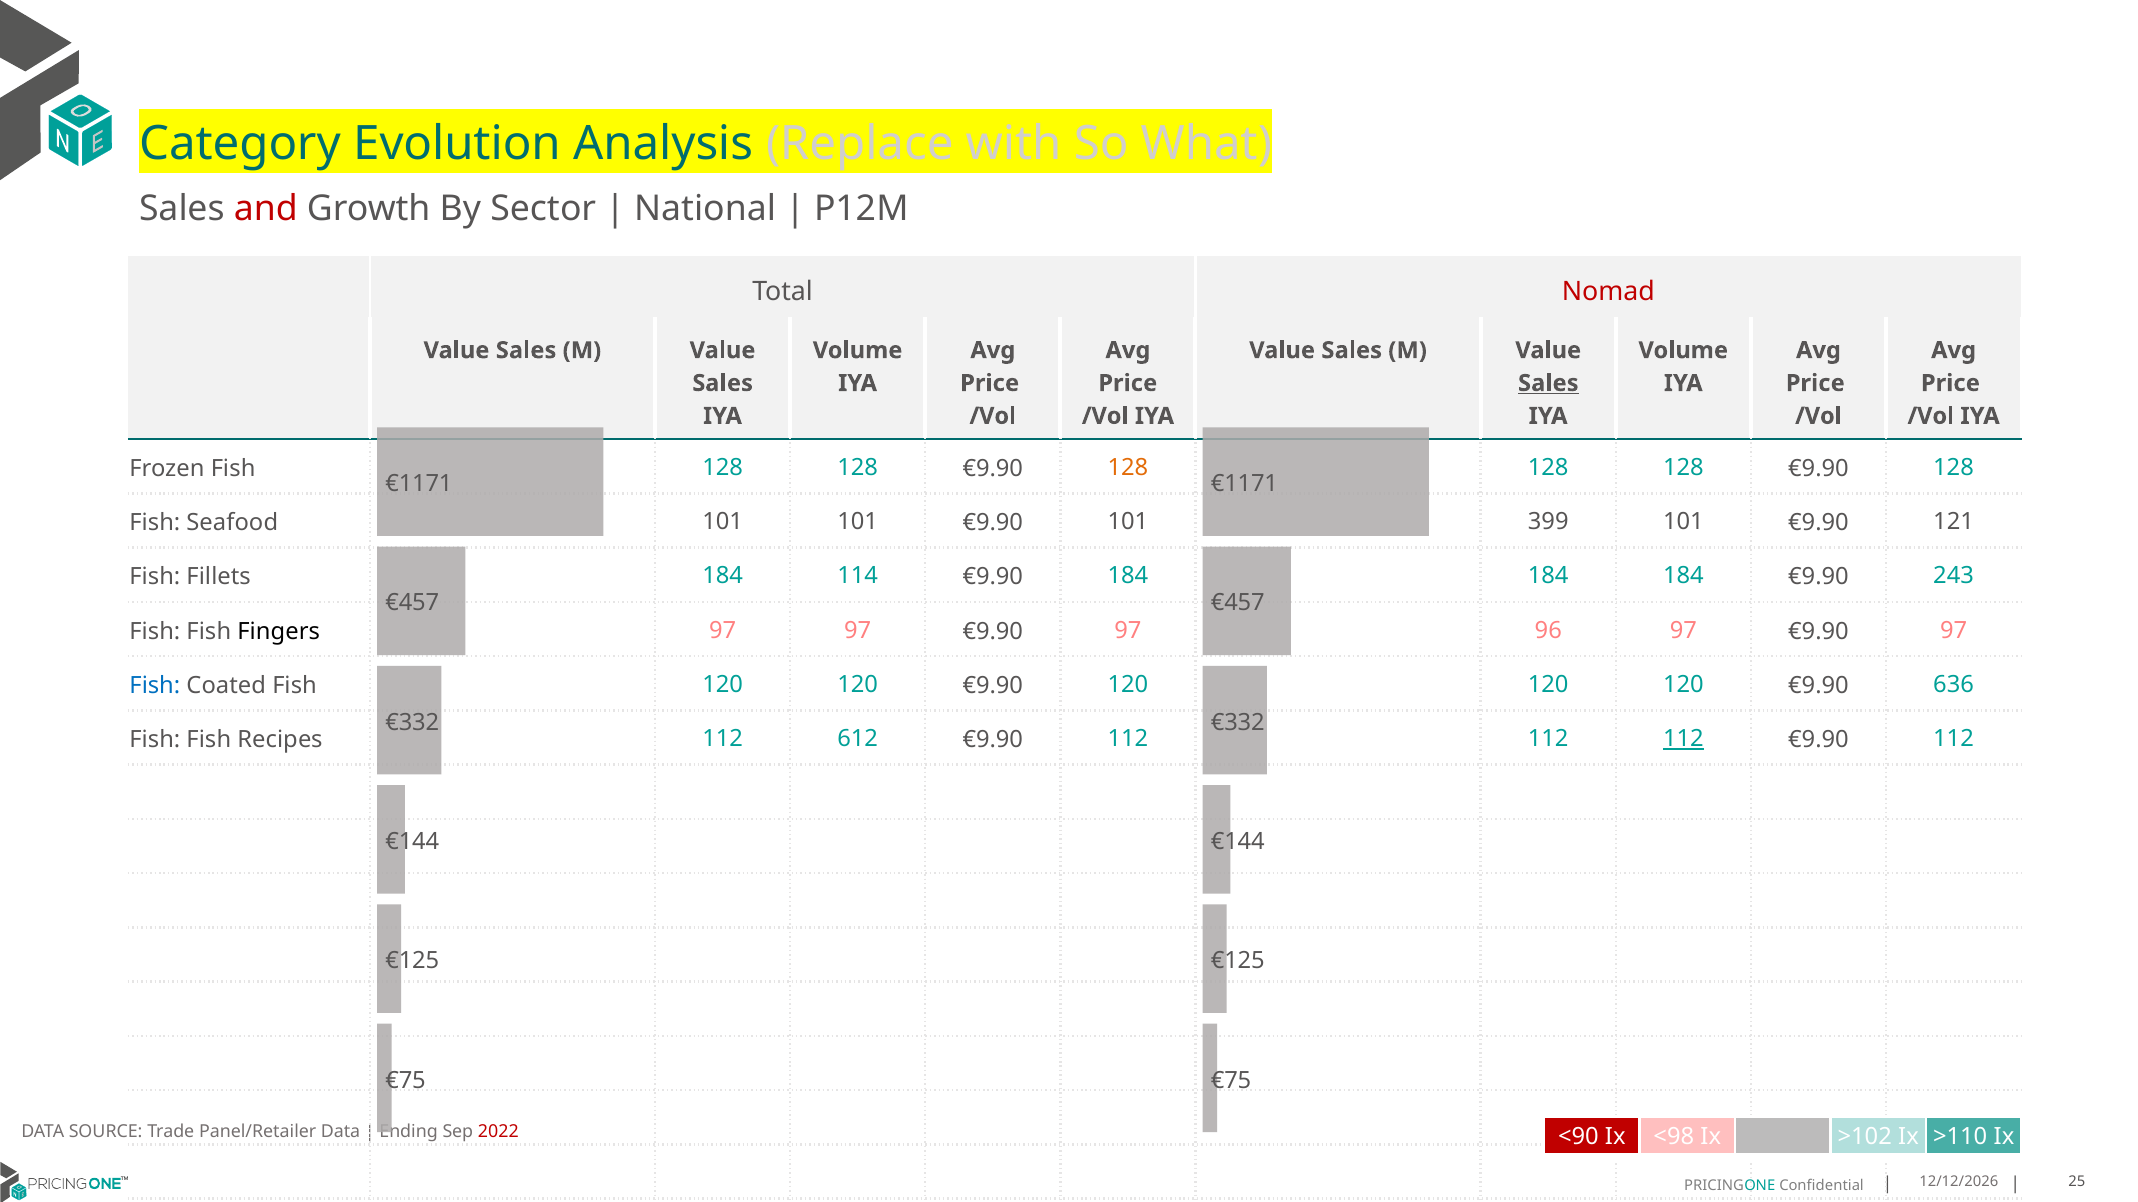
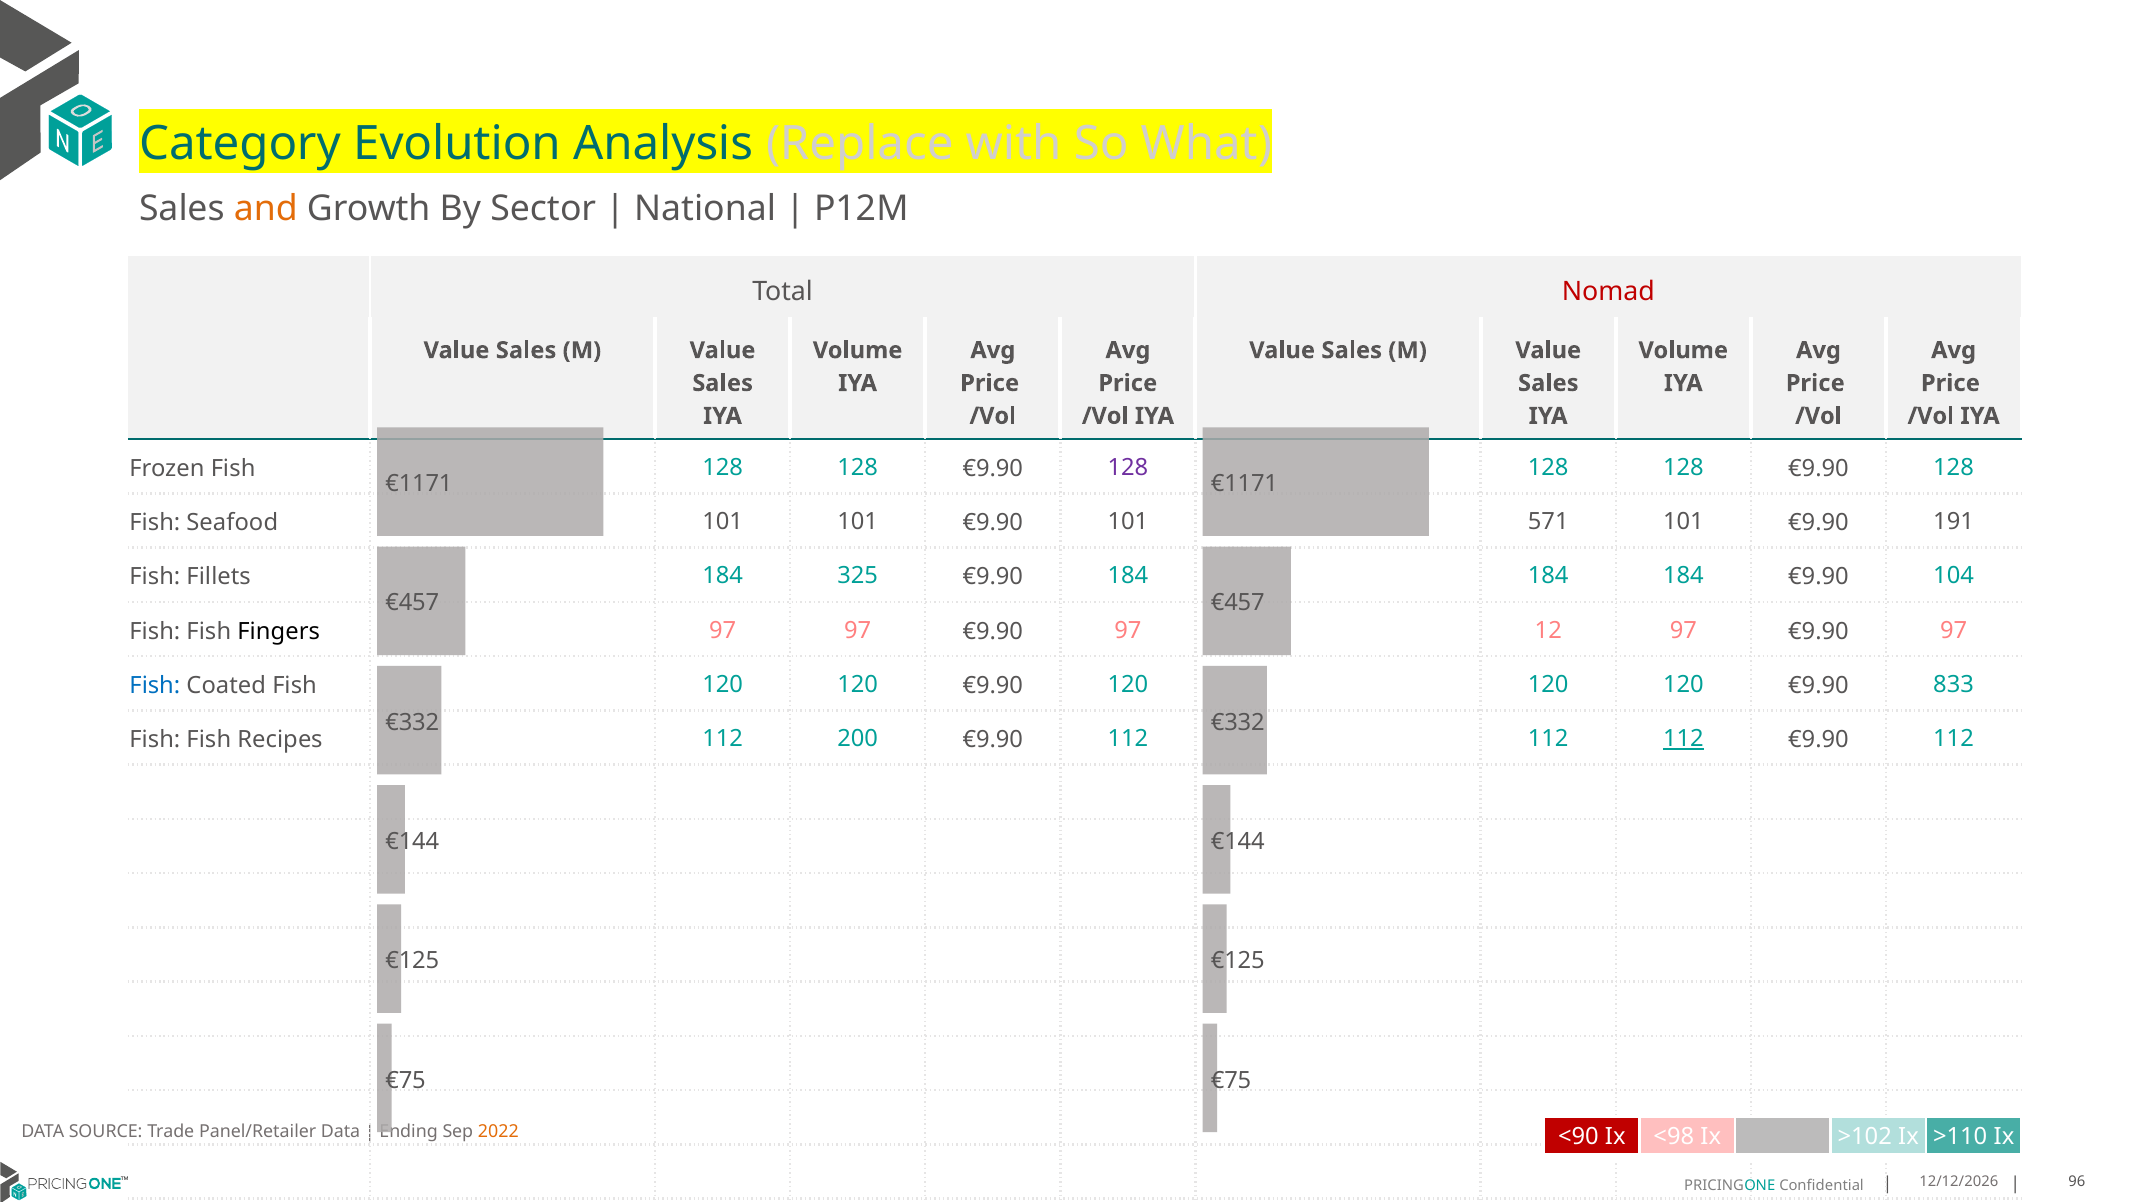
and colour: red -> orange (266, 208)
Sales underline: present -> none (1548, 383)
128 colour: orange -> purple (1128, 468)
399: 399 -> 571 (1548, 522)
121: 121 -> 191 (1954, 522)
114: 114 -> 325 (858, 576)
243: 243 -> 104 (1954, 576)
96: 96 -> 12 (1548, 631)
636: 636 -> 833 (1954, 685)
612: 612 -> 200 (858, 739)
2022 colour: red -> orange (498, 1133)
25: 25 -> 96 (2077, 1182)
